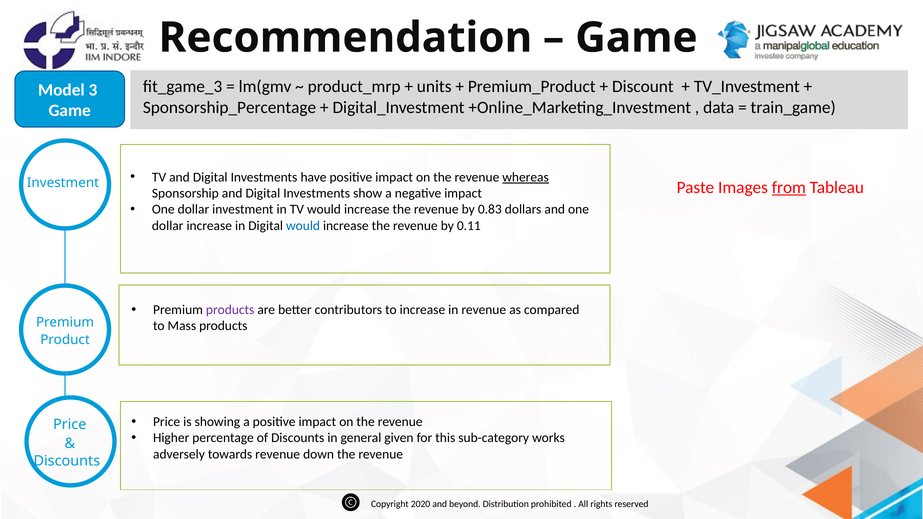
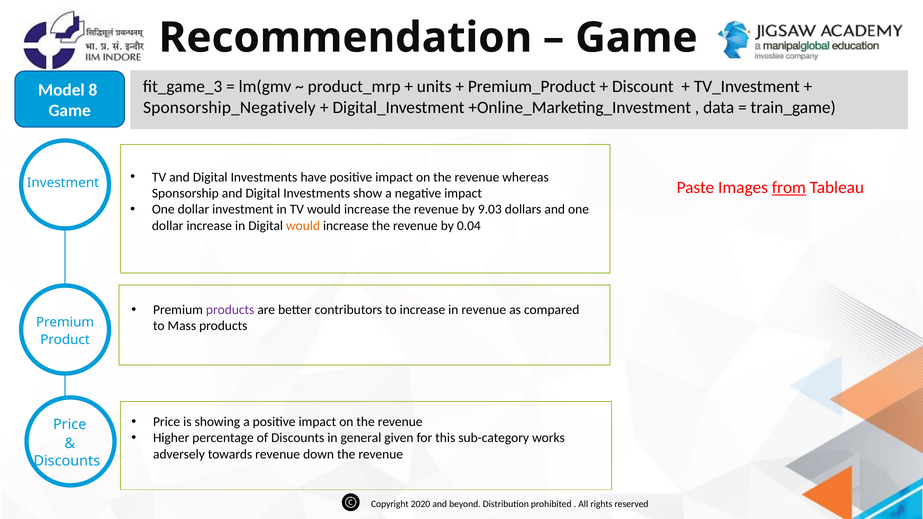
3: 3 -> 8 (93, 90)
Sponsorship_Percentage: Sponsorship_Percentage -> Sponsorship_Negatively (229, 108)
whereas underline: present -> none (526, 177)
0.83: 0.83 -> 9.03 (490, 210)
would colour: blue -> orange (303, 226)
0.11: 0.11 -> 0.04 (469, 226)
